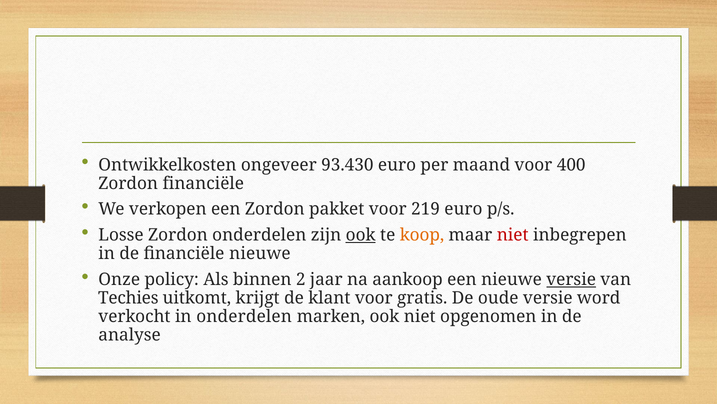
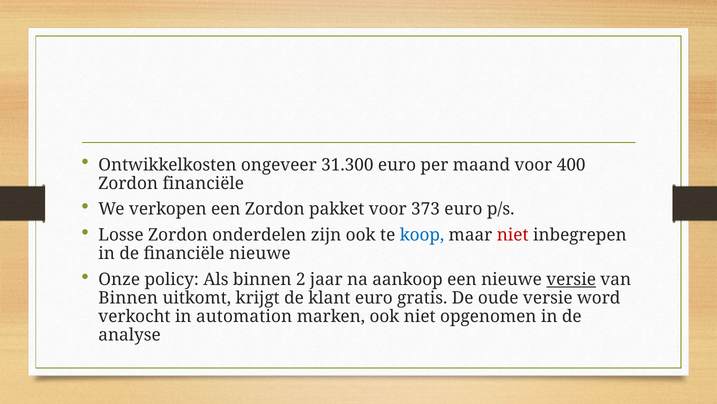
93.430: 93.430 -> 31.300 (347, 165)
219: 219 -> 373 (425, 209)
ook underline: present -> none (361, 235)
koop colour: orange -> blue (422, 235)
Techies: Techies -> Binnen (128, 298)
klant voor: voor -> euro (374, 298)
in onderdelen: onderdelen -> automation (244, 316)
